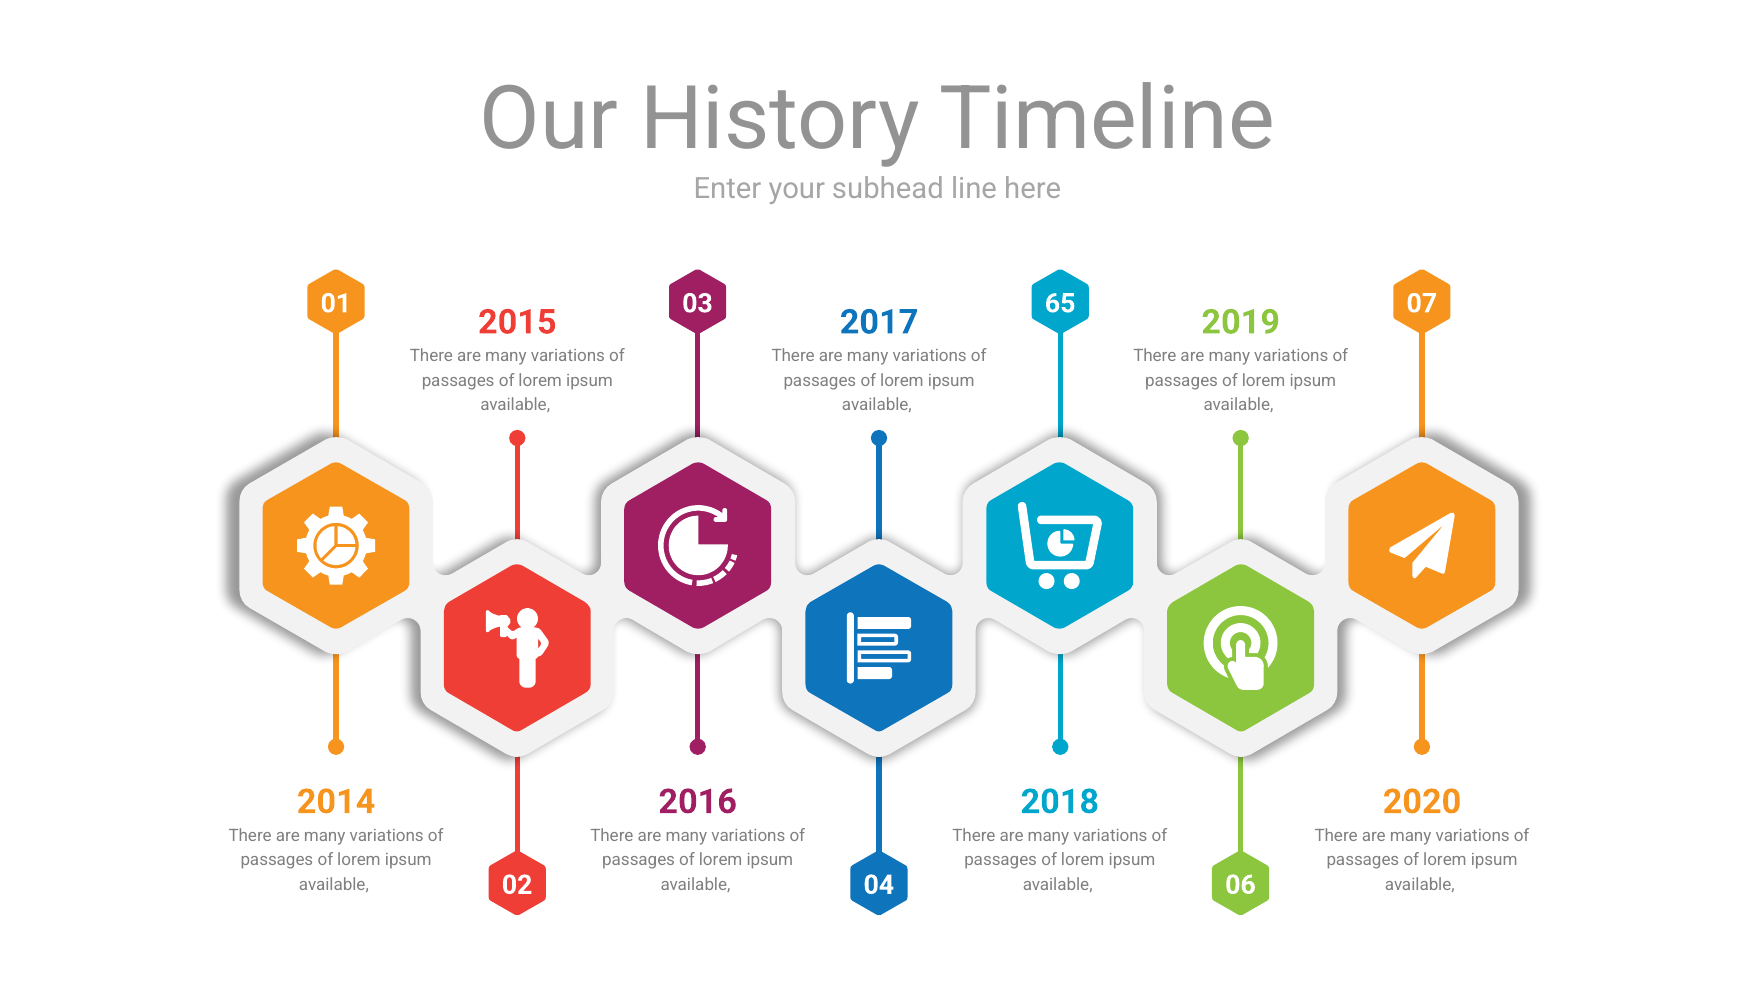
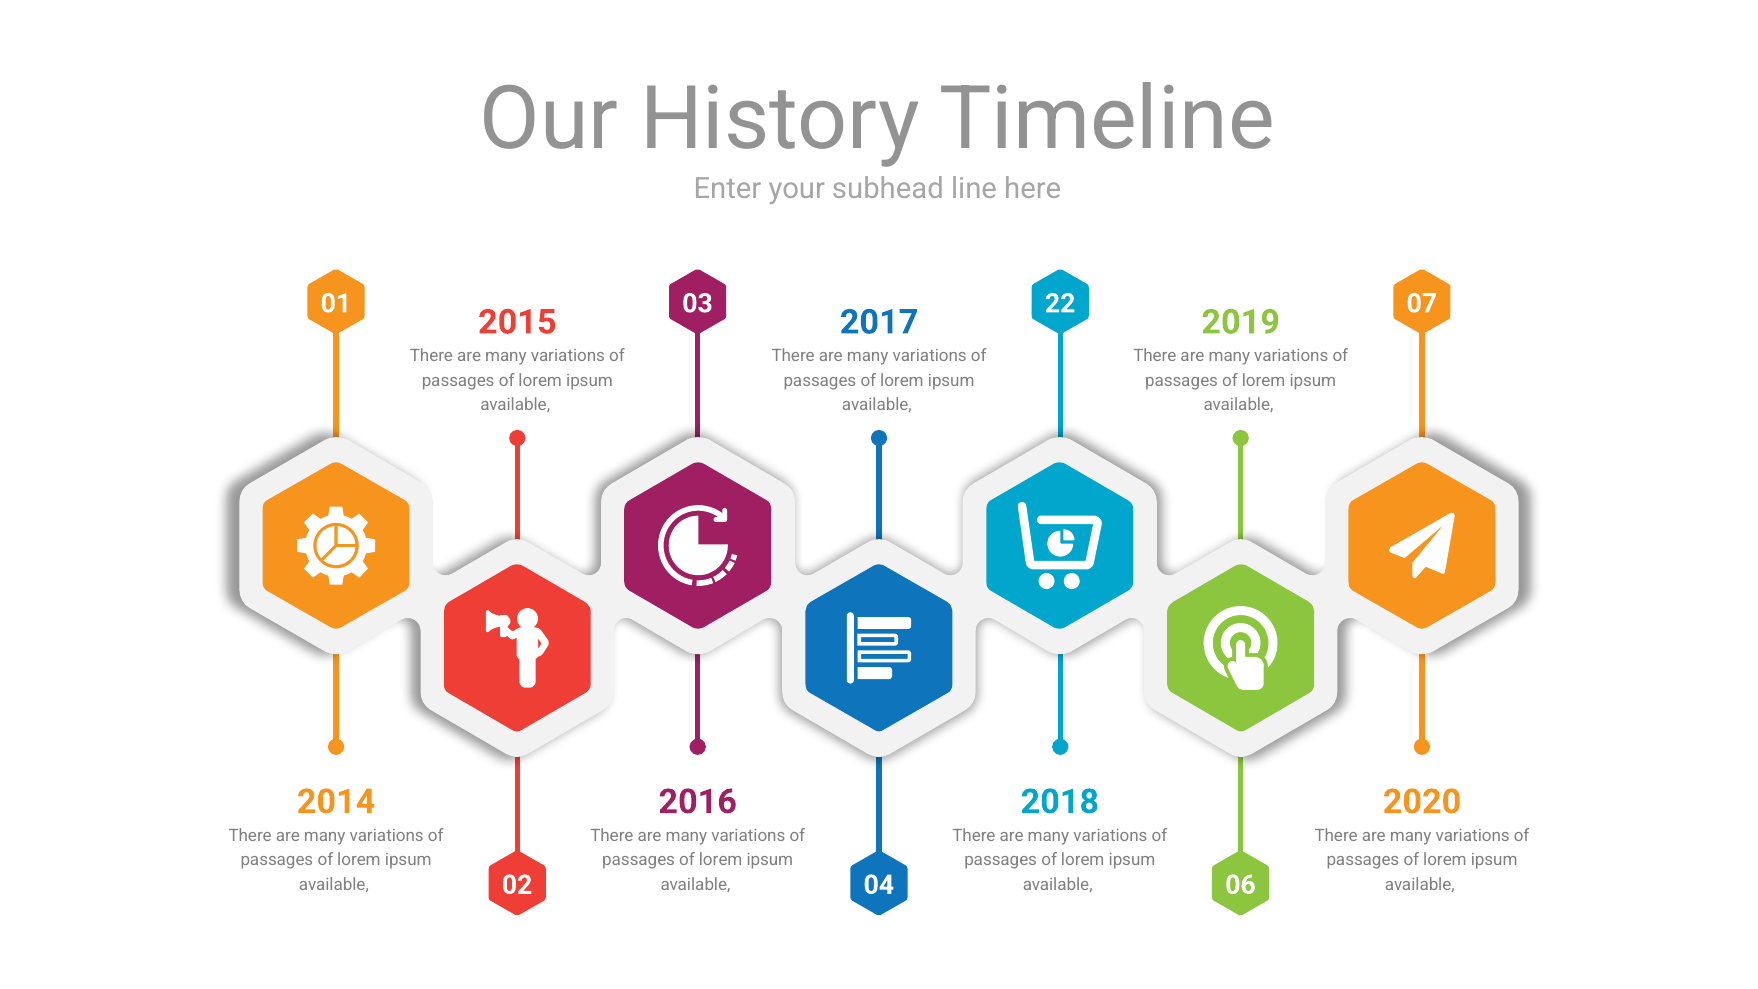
65: 65 -> 22 (1060, 303)
